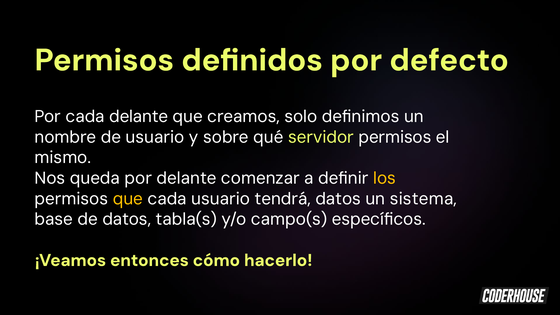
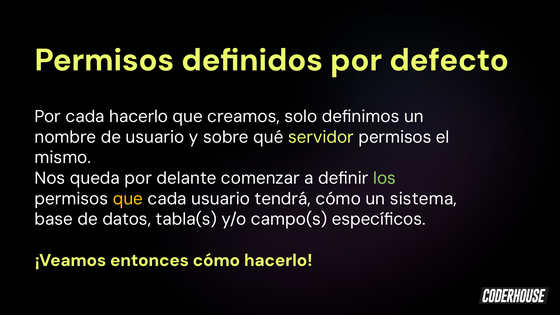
cada delante: delante -> hacerlo (139, 117)
los colour: yellow -> light green (385, 178)
tendrá datos: datos -> cómo (338, 199)
